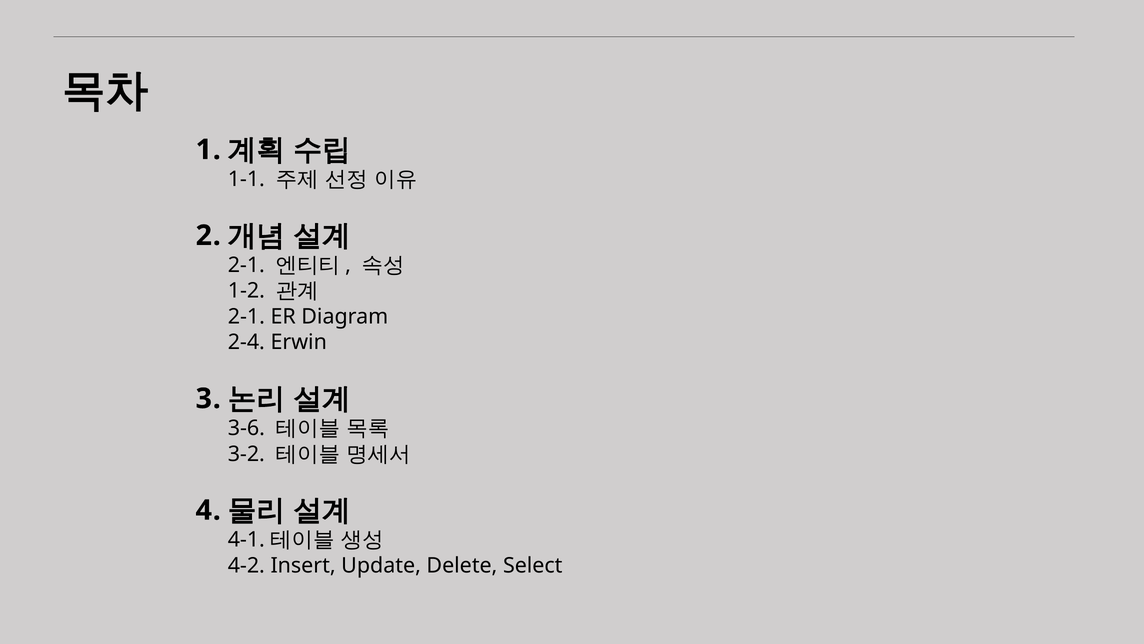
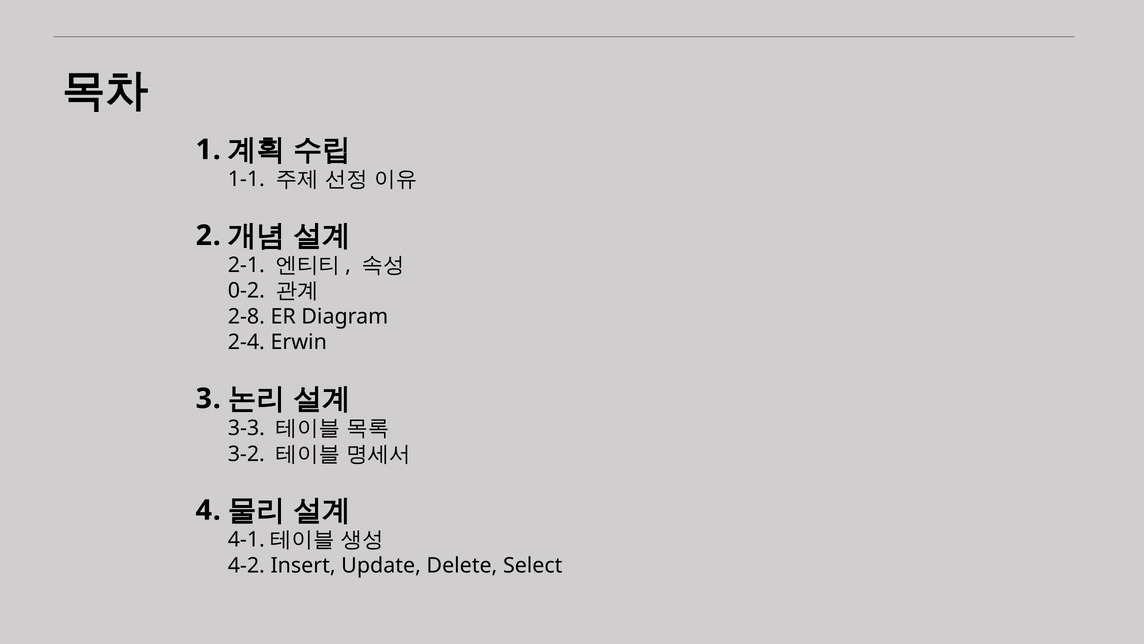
1-2: 1-2 -> 0-2 (246, 291)
2-1: 2-1 -> 2-8 (246, 316)
3-6: 3-6 -> 3-3 (246, 428)
